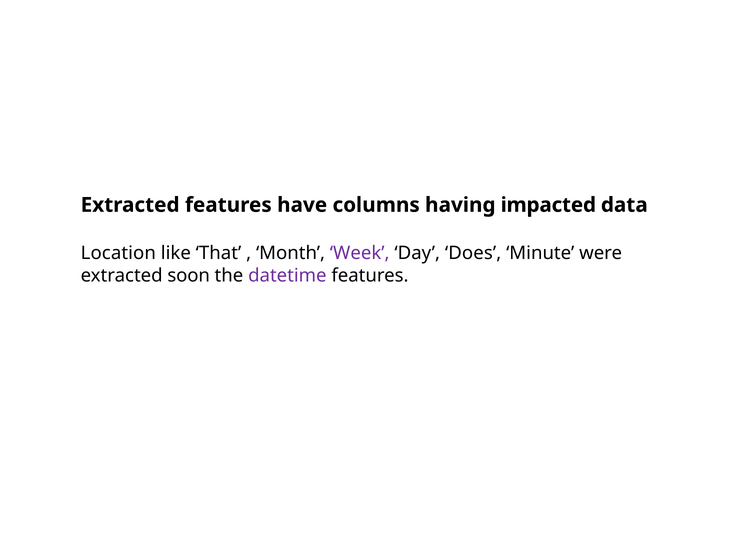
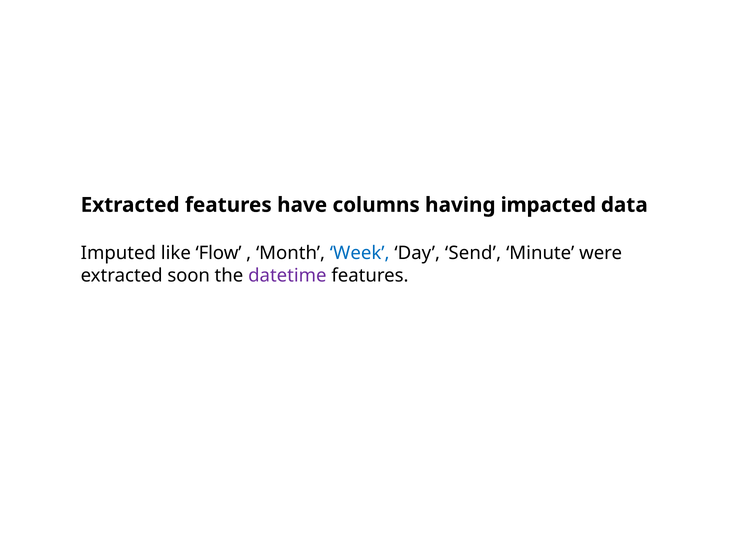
Location: Location -> Imputed (118, 253)
That: That -> Flow (219, 253)
Week colour: purple -> blue (360, 253)
Does: Does -> Send (473, 253)
